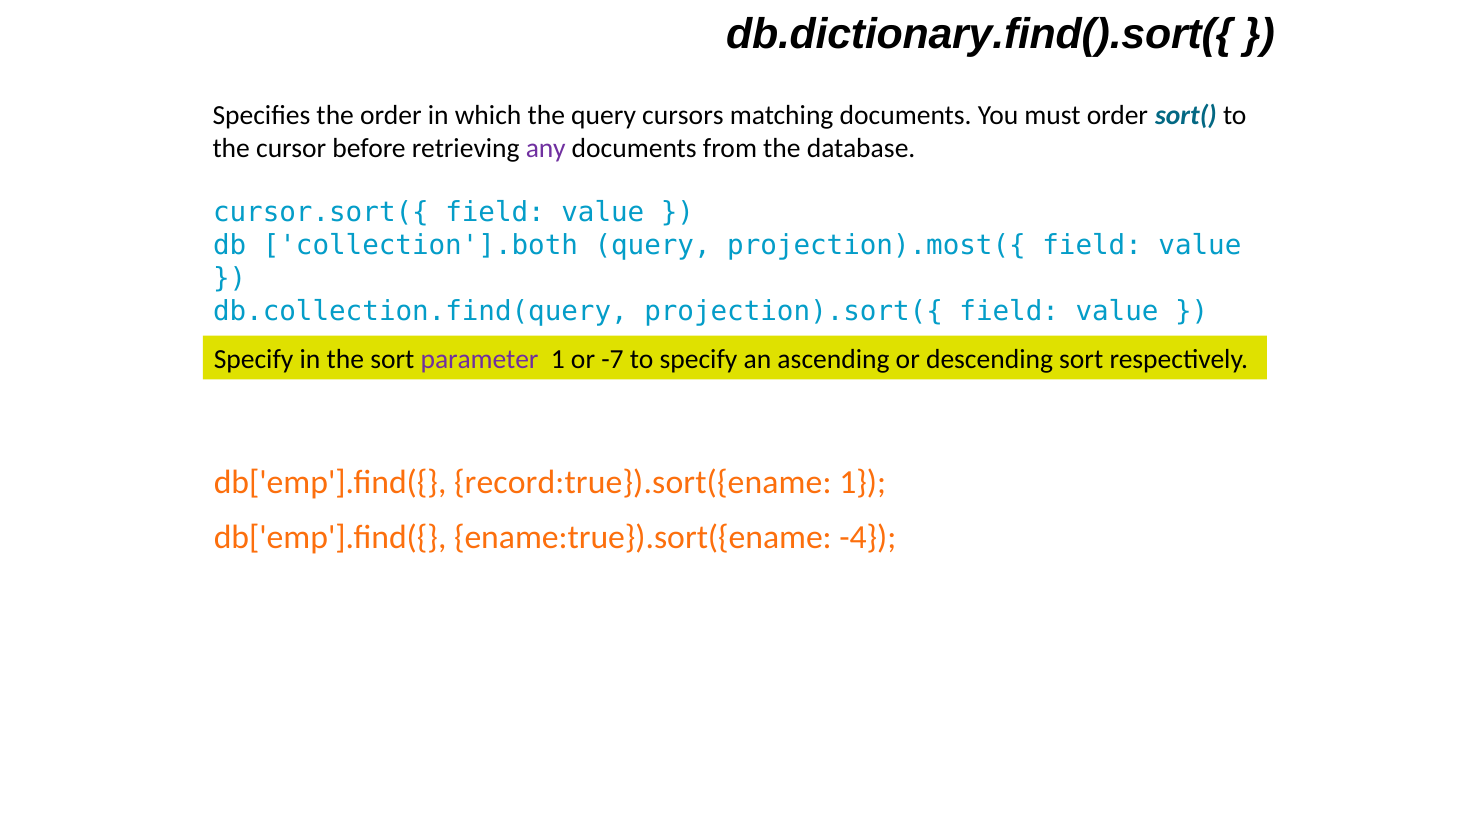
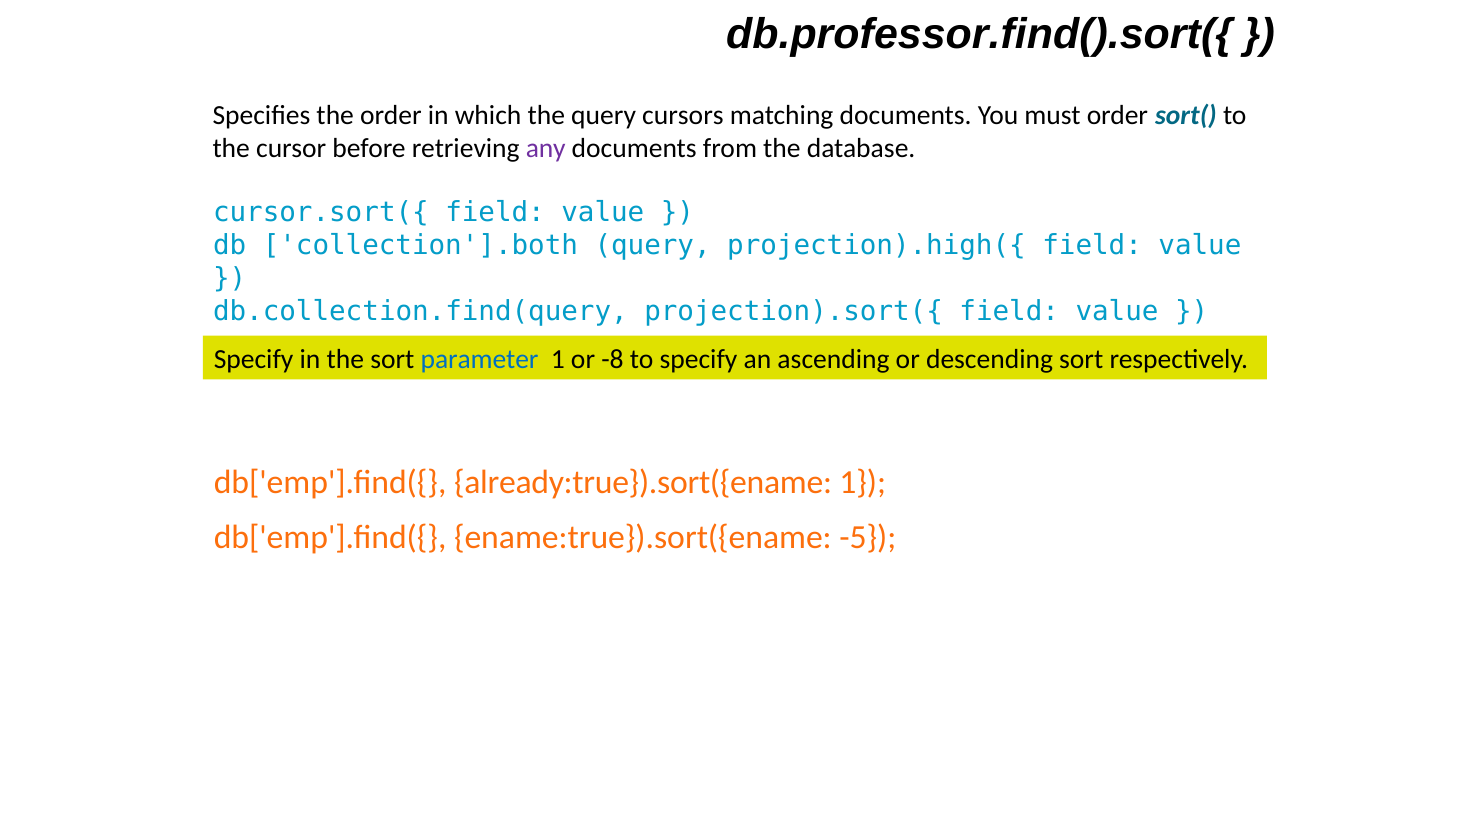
db.dictionary.find().sort({: db.dictionary.find().sort({ -> db.professor.find().sort({ (979, 34)
projection).most({: projection).most({ -> projection).high({ (876, 245)
parameter colour: purple -> blue (480, 359)
-7: -7 -> -8 (612, 359)
record:true}).sort({ename: record:true}).sort({ename -> already:true}).sort({ename (643, 482)
-4: -4 -> -5 (868, 538)
